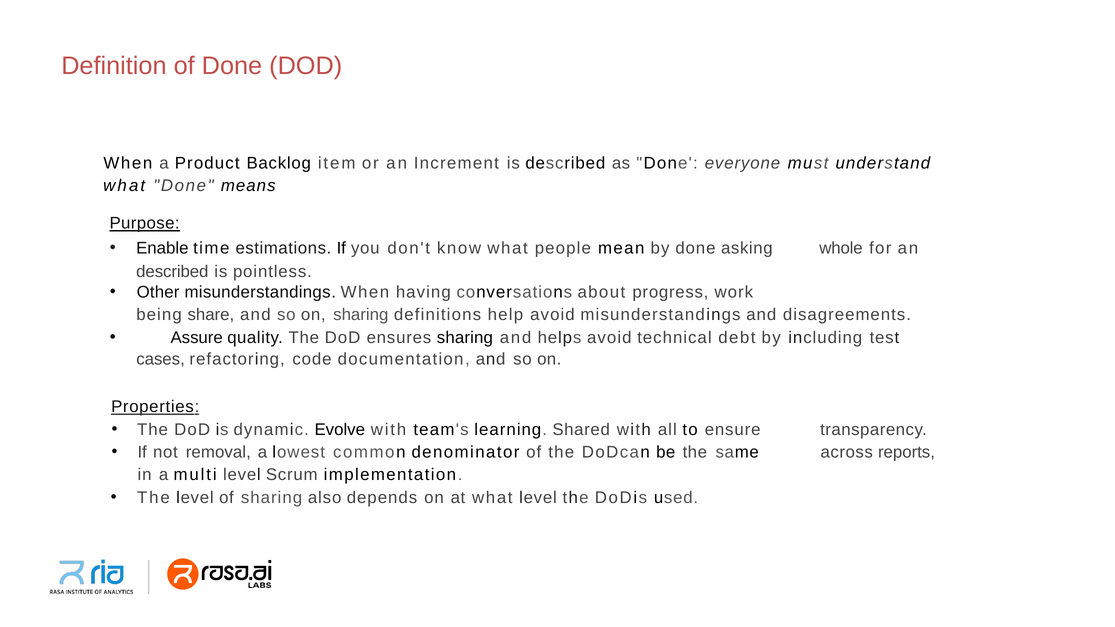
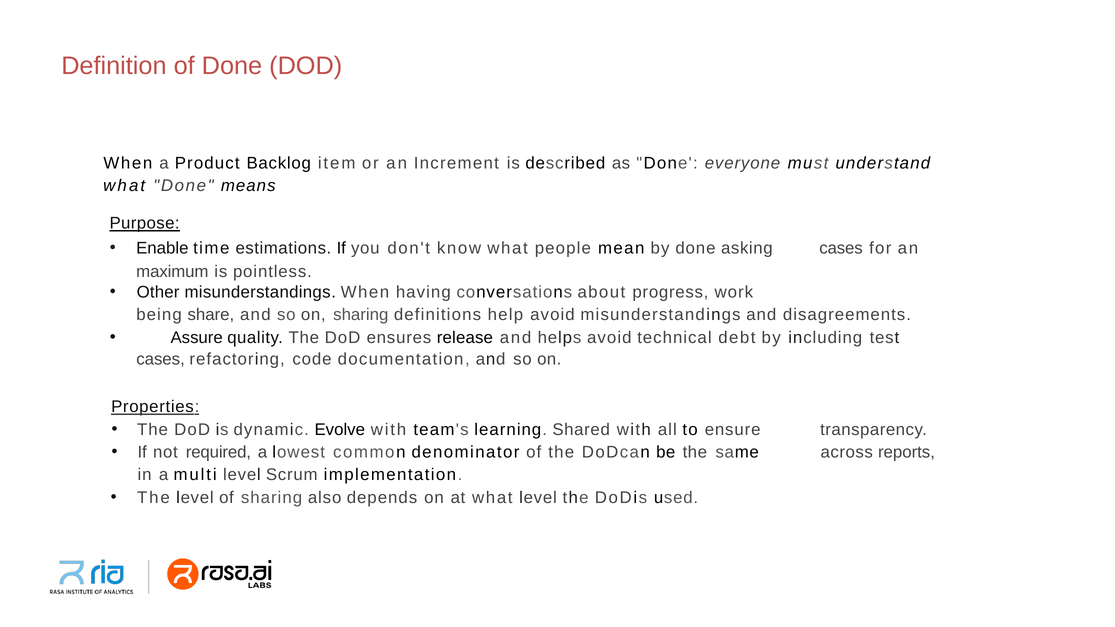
asking whole: whole -> cases (841, 248)
described: described -> maximum (172, 272)
ensures sharing: sharing -> release (465, 338)
removal: removal -> required (218, 452)
